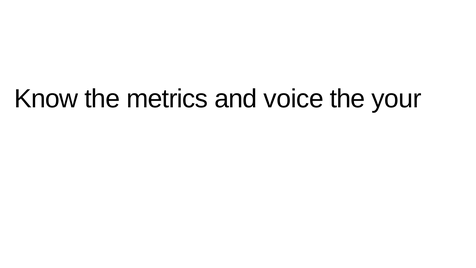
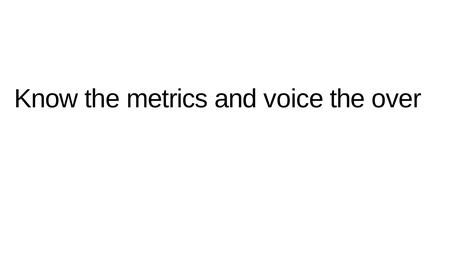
your: your -> over (396, 99)
